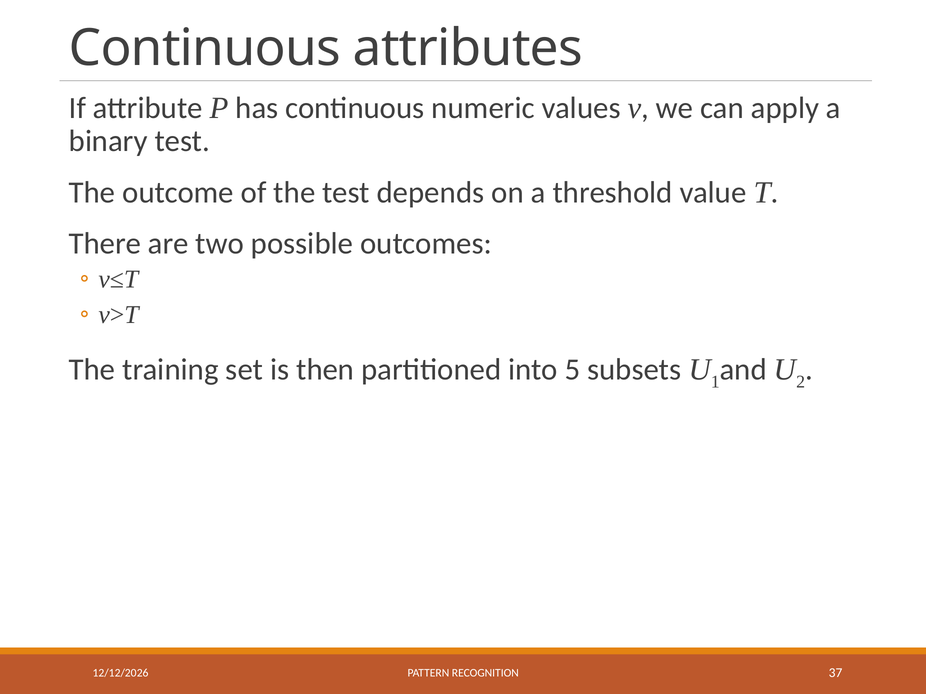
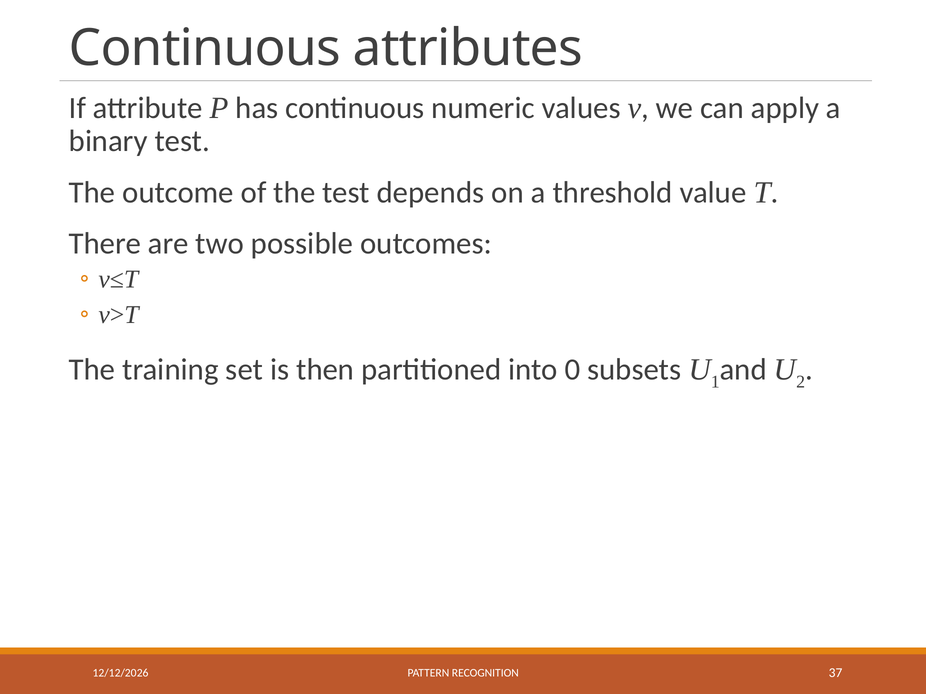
5: 5 -> 0 (572, 370)
